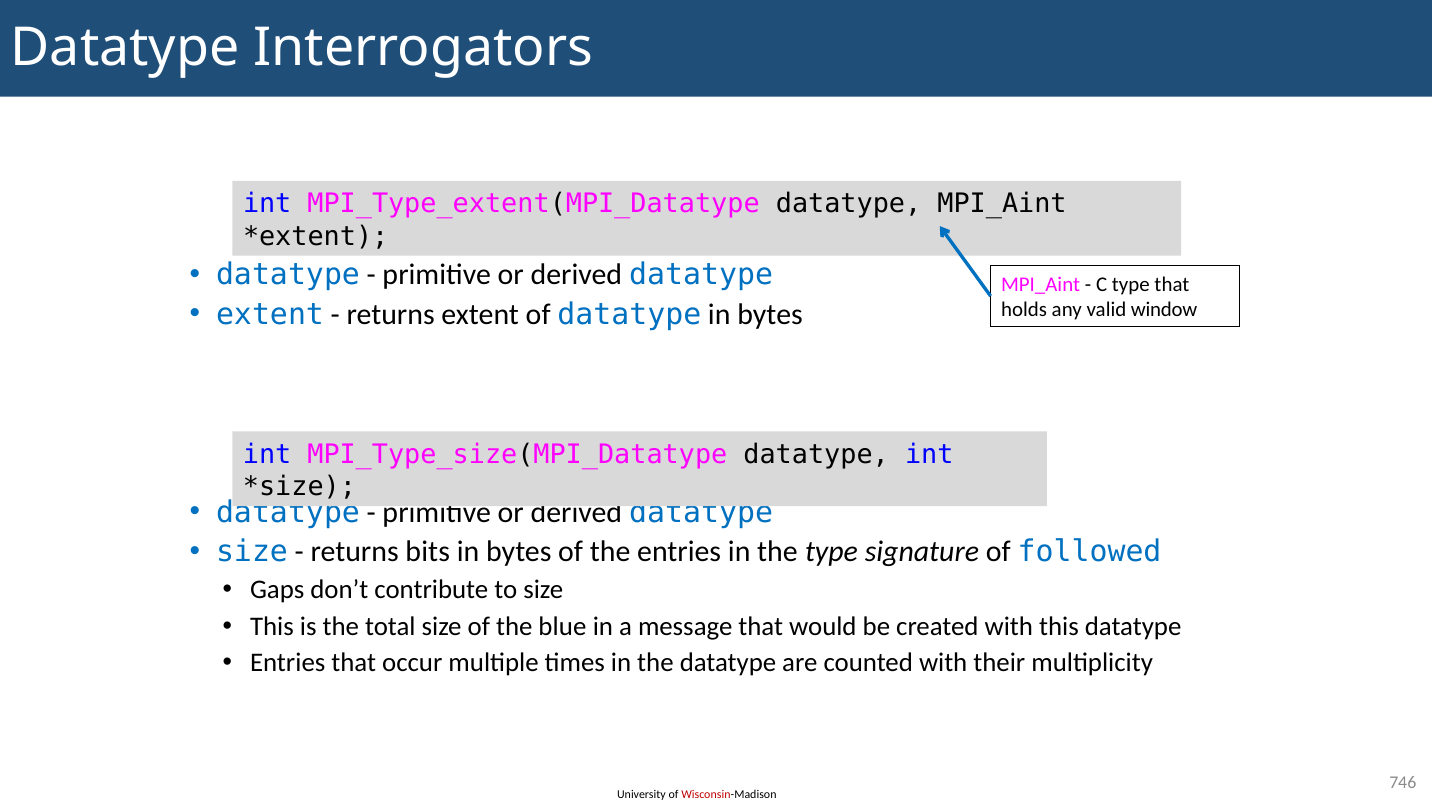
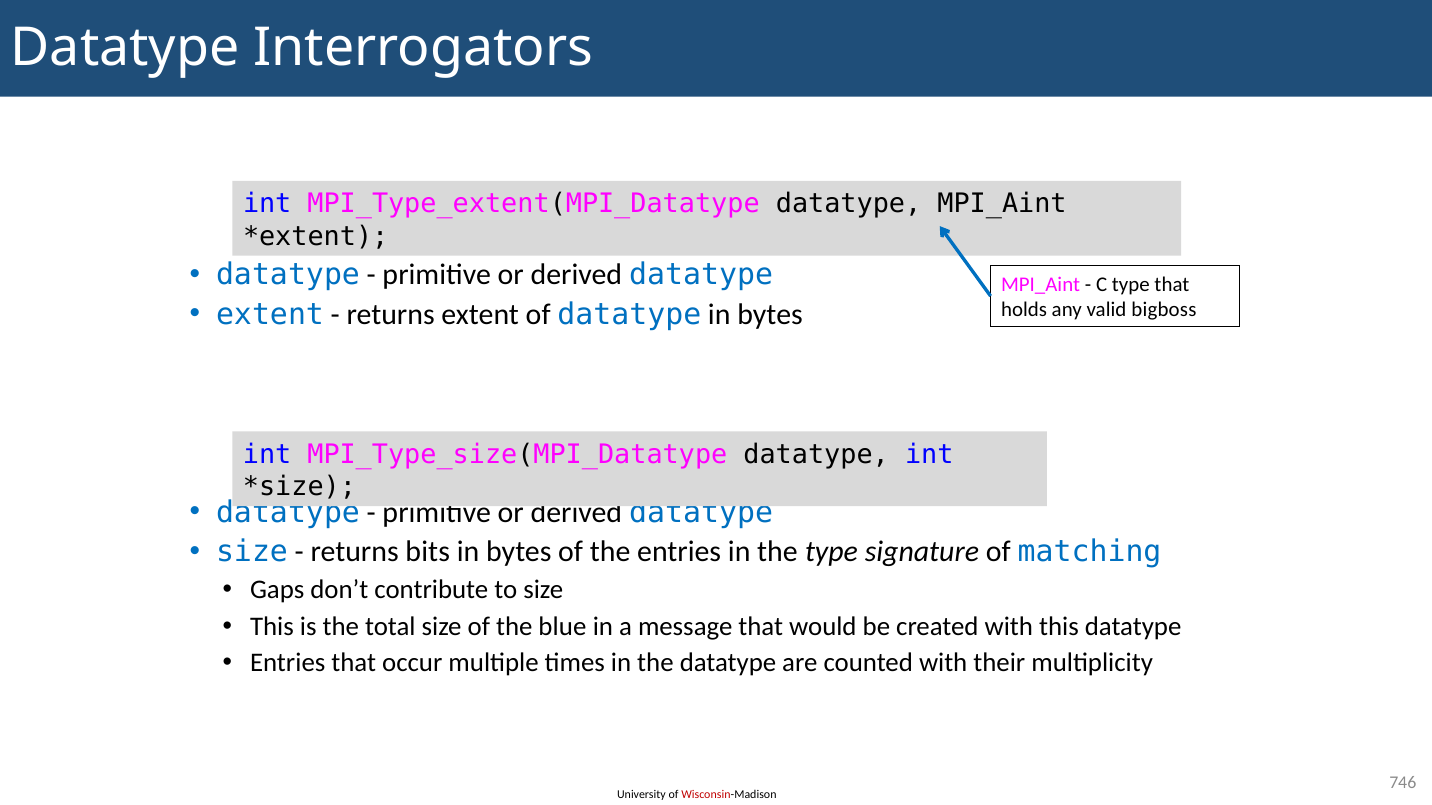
window: window -> bigboss (1164, 310)
followed: followed -> matching (1090, 552)
